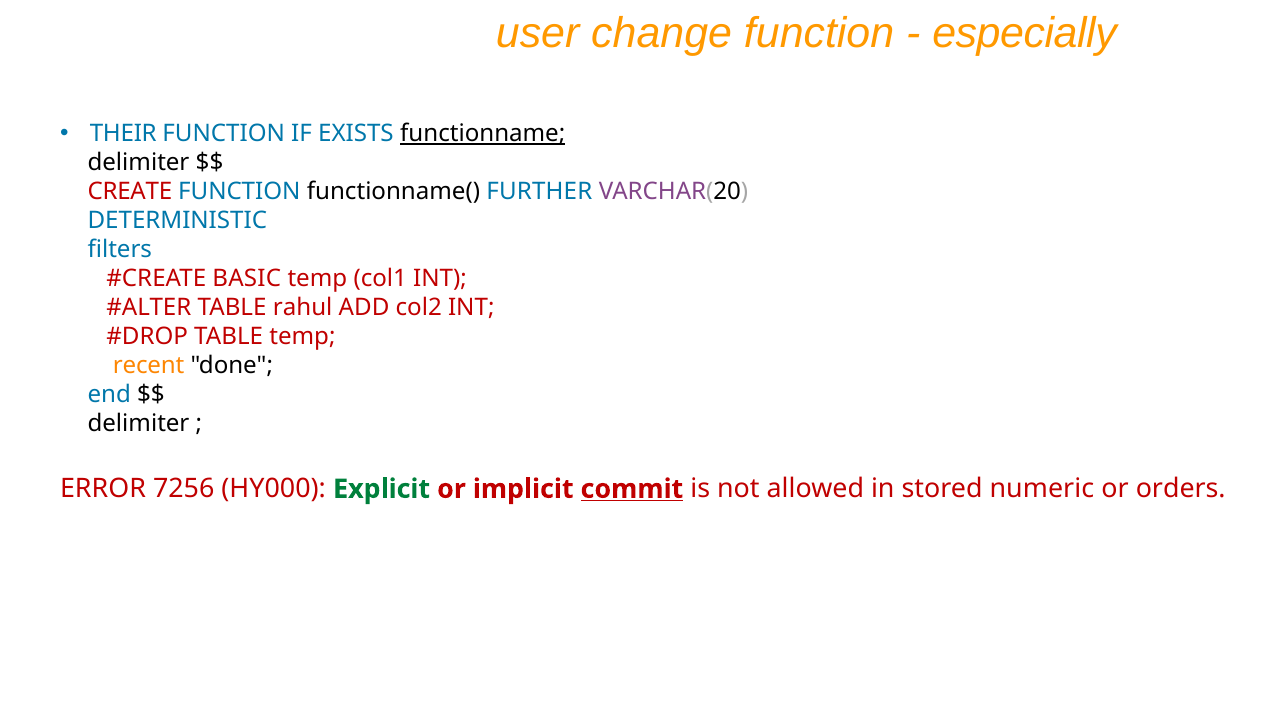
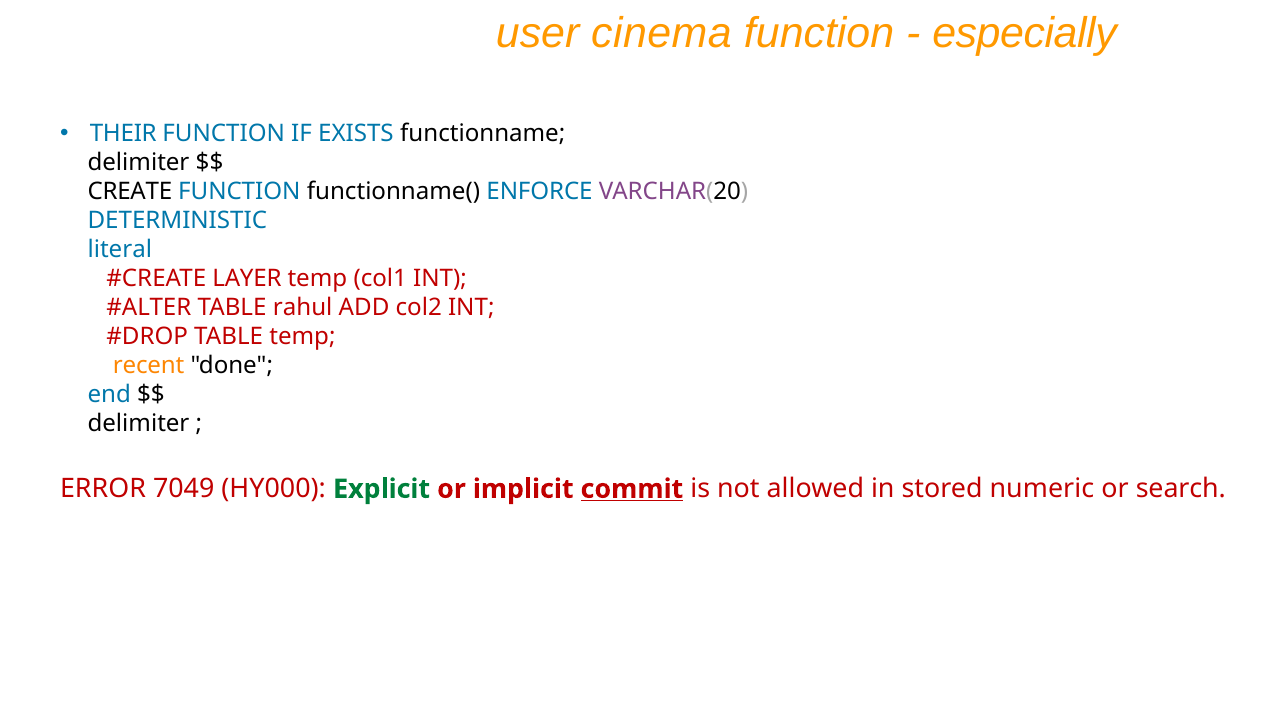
change: change -> cinema (661, 33)
functionname underline: present -> none (483, 134)
CREATE colour: red -> black (130, 192)
FURTHER: FURTHER -> ENFORCE (540, 192)
filters: filters -> literal (120, 250)
BASIC: BASIC -> LAYER (247, 279)
7256: 7256 -> 7049 (184, 489)
orders: orders -> search (1181, 489)
